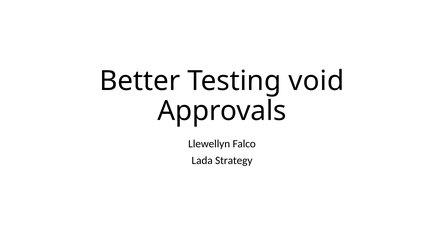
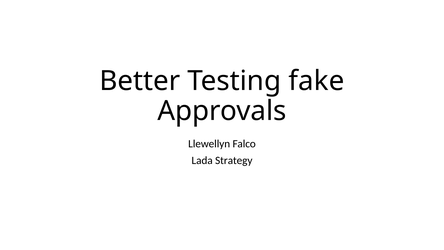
void: void -> fake (316, 81)
